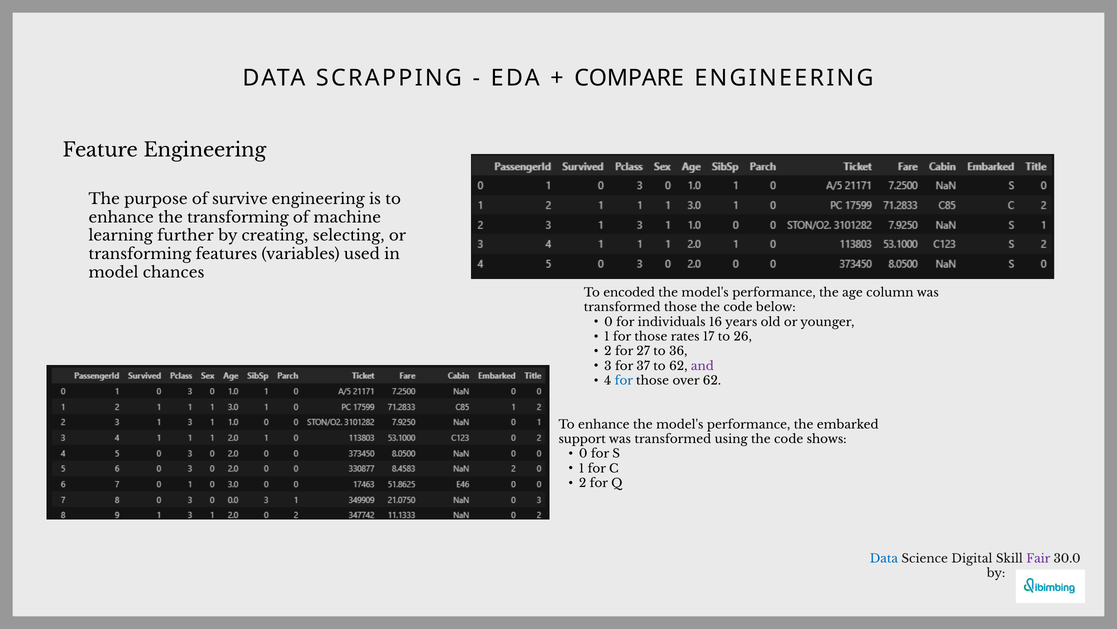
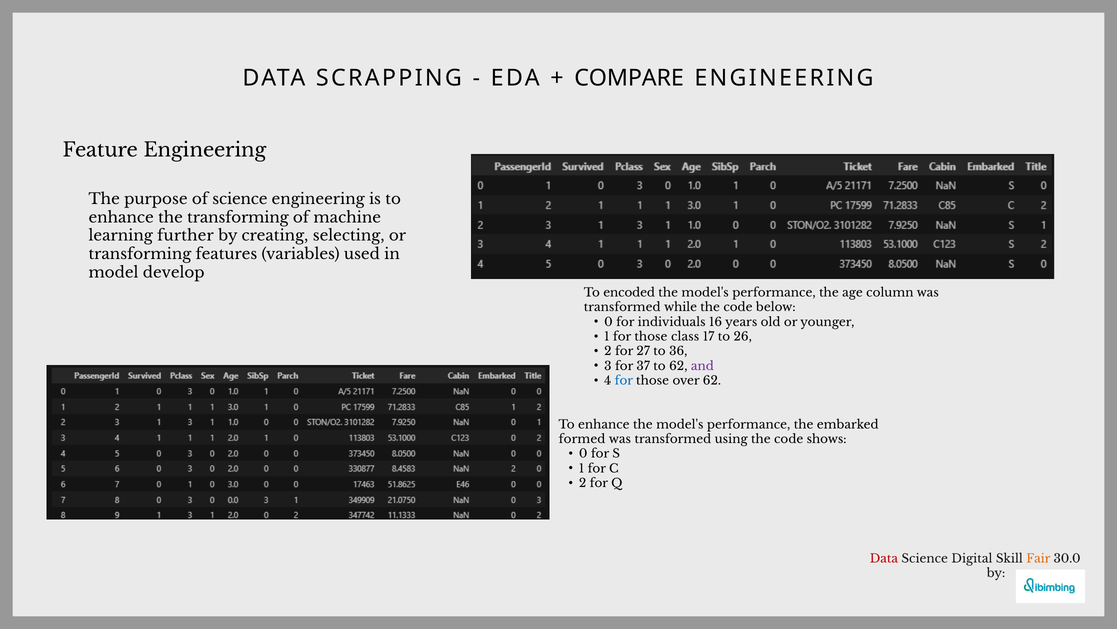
of survive: survive -> science (240, 199)
chances: chances -> develop (174, 273)
transformed those: those -> while (681, 307)
rates: rates -> class (685, 336)
support: support -> formed (582, 439)
Data colour: blue -> red (884, 558)
Fair colour: purple -> orange (1038, 558)
